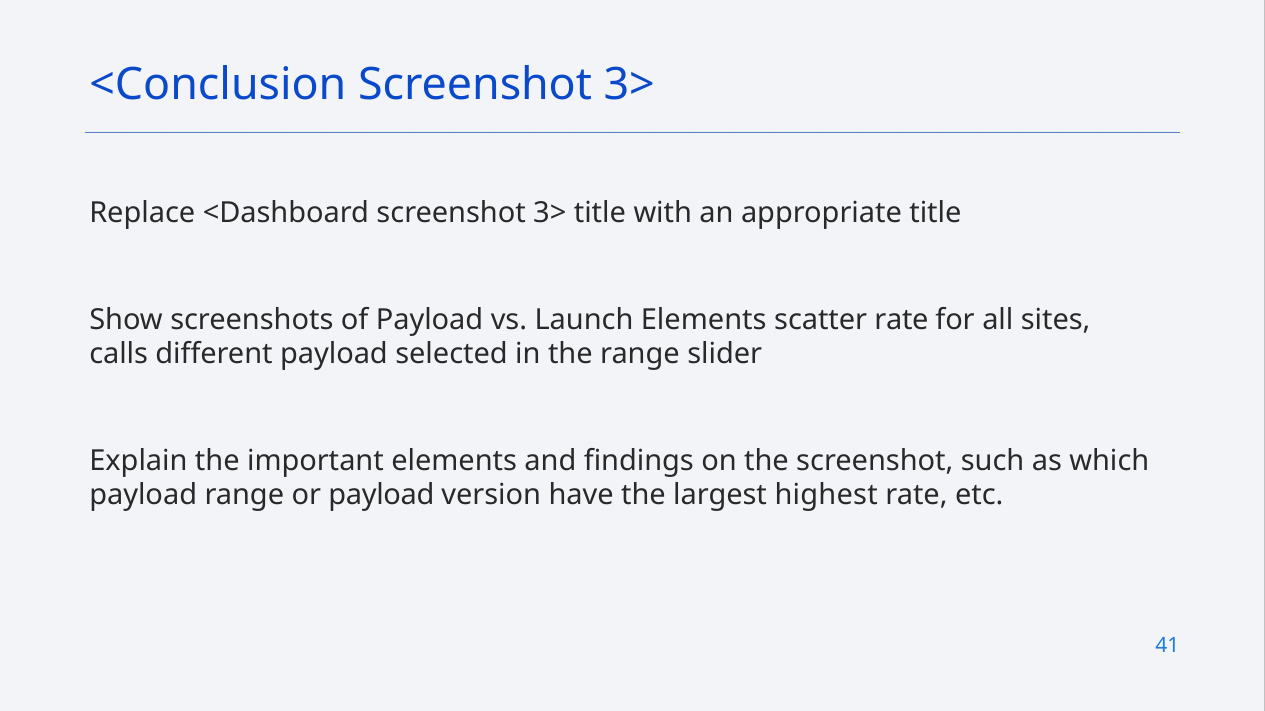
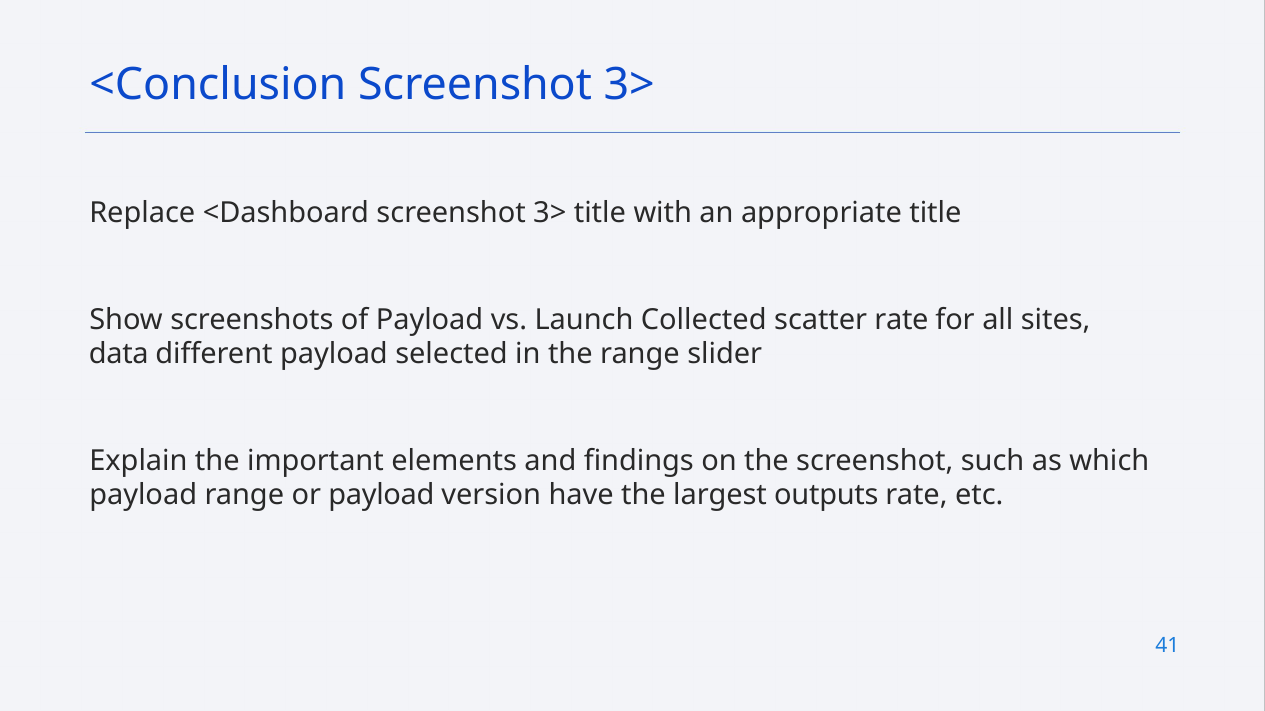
Launch Elements: Elements -> Collected (704, 320)
calls: calls -> data (119, 355)
highest: highest -> outputs (826, 496)
